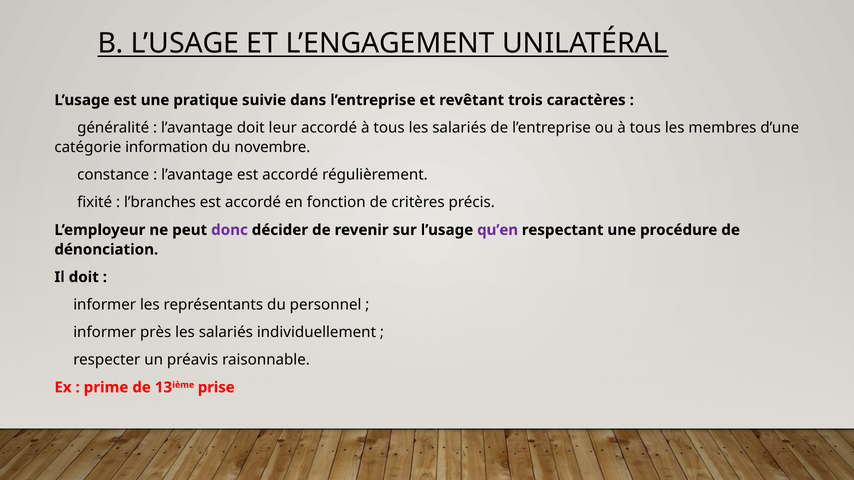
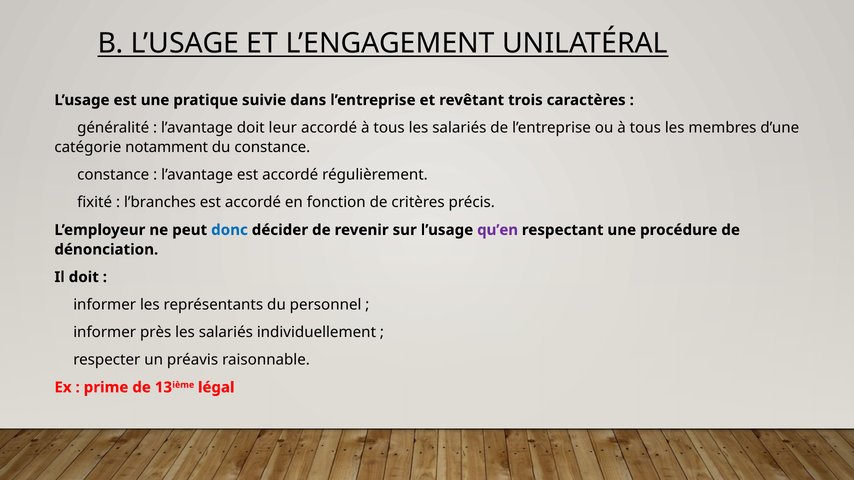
information: information -> notamment (167, 147)
du novembre: novembre -> constance (272, 147)
donc colour: purple -> blue (229, 230)
prise: prise -> légal (216, 388)
